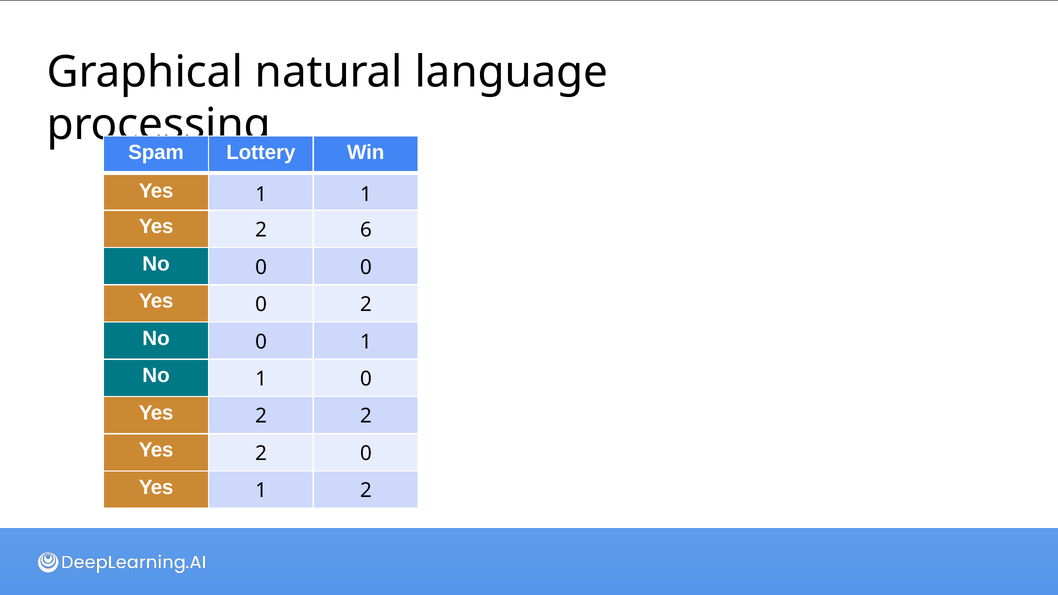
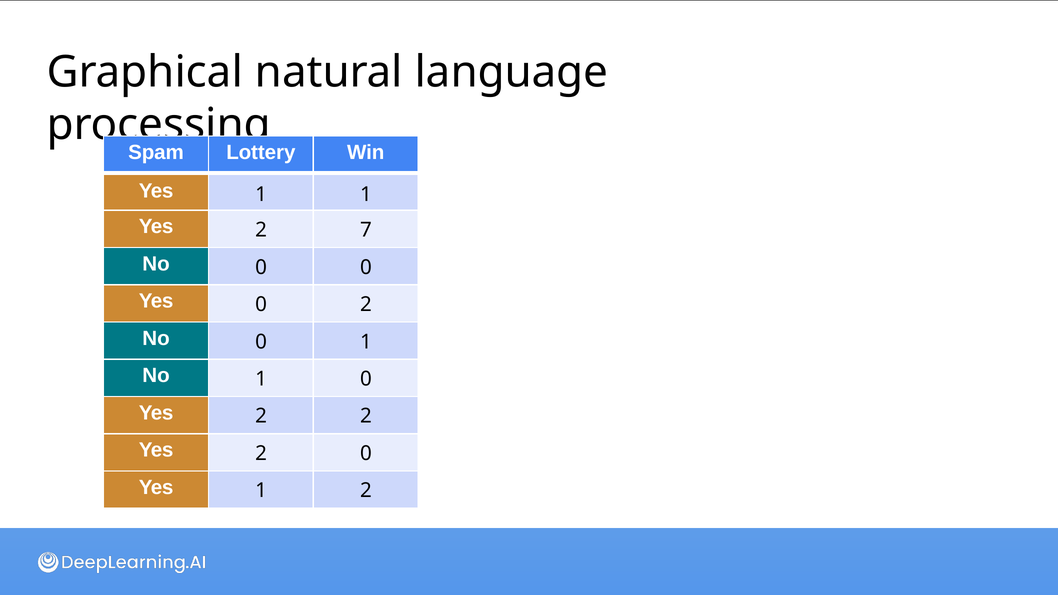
6: 6 -> 7 (366, 230)
